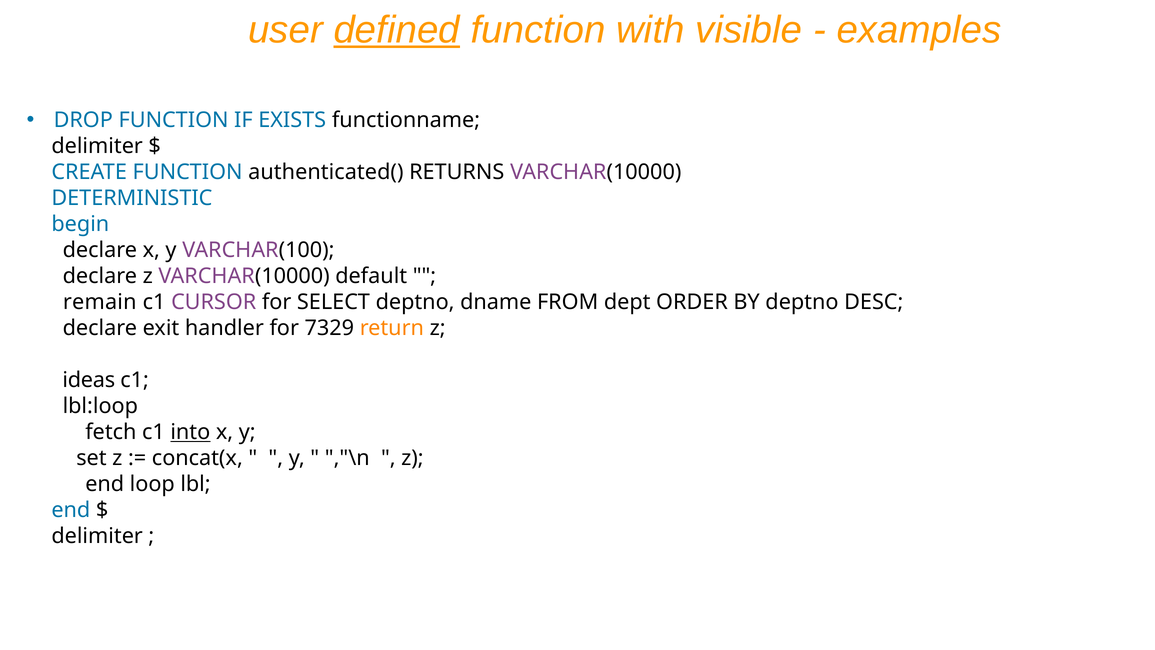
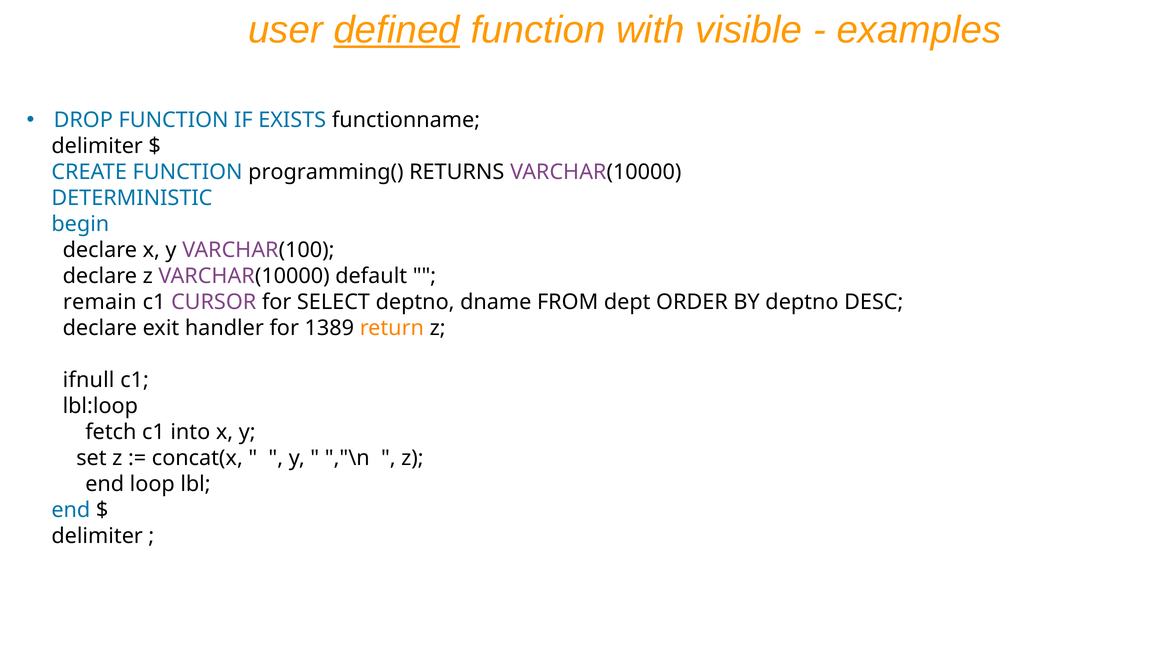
authenticated(: authenticated( -> programming( (326, 172)
7329: 7329 -> 1389 (329, 328)
ideas: ideas -> ifnull (89, 380)
into underline: present -> none (190, 432)
